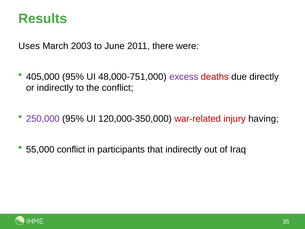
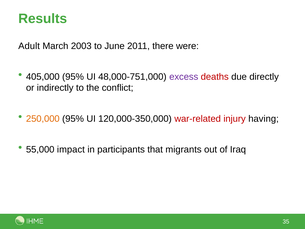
Uses: Uses -> Adult (29, 46)
250,000 colour: purple -> orange (43, 119)
55,000 conflict: conflict -> impact (71, 149)
that indirectly: indirectly -> migrants (184, 149)
